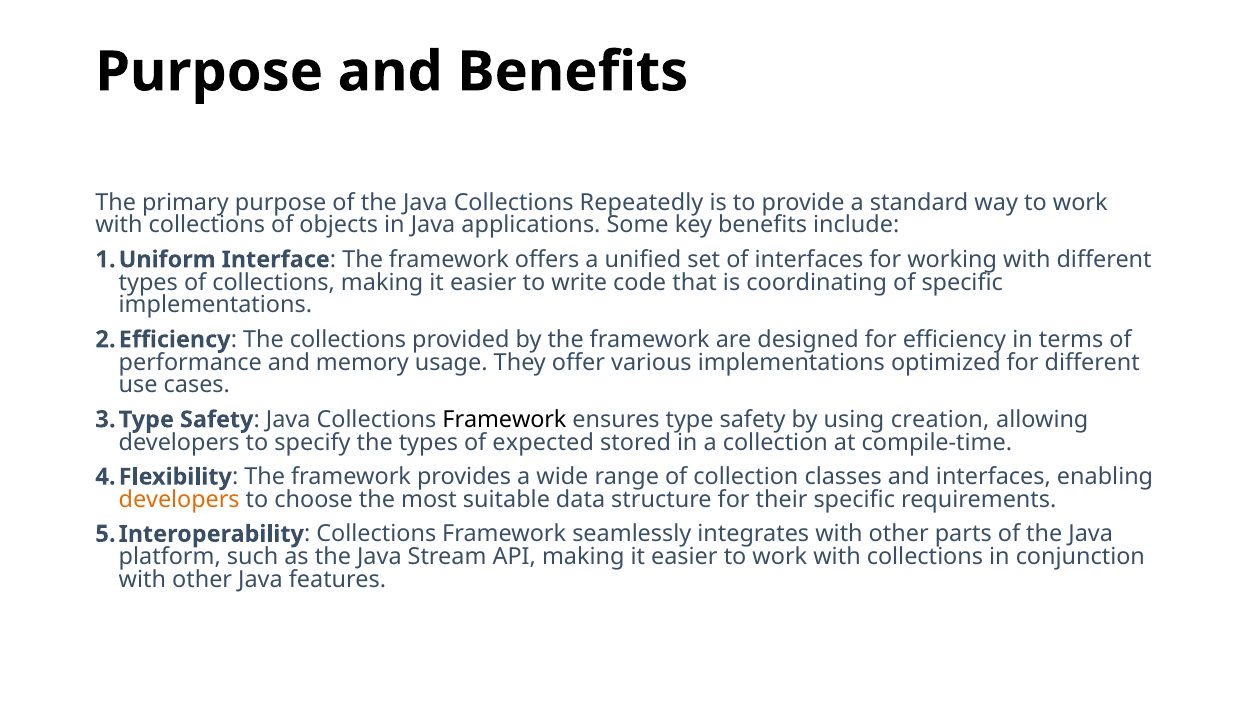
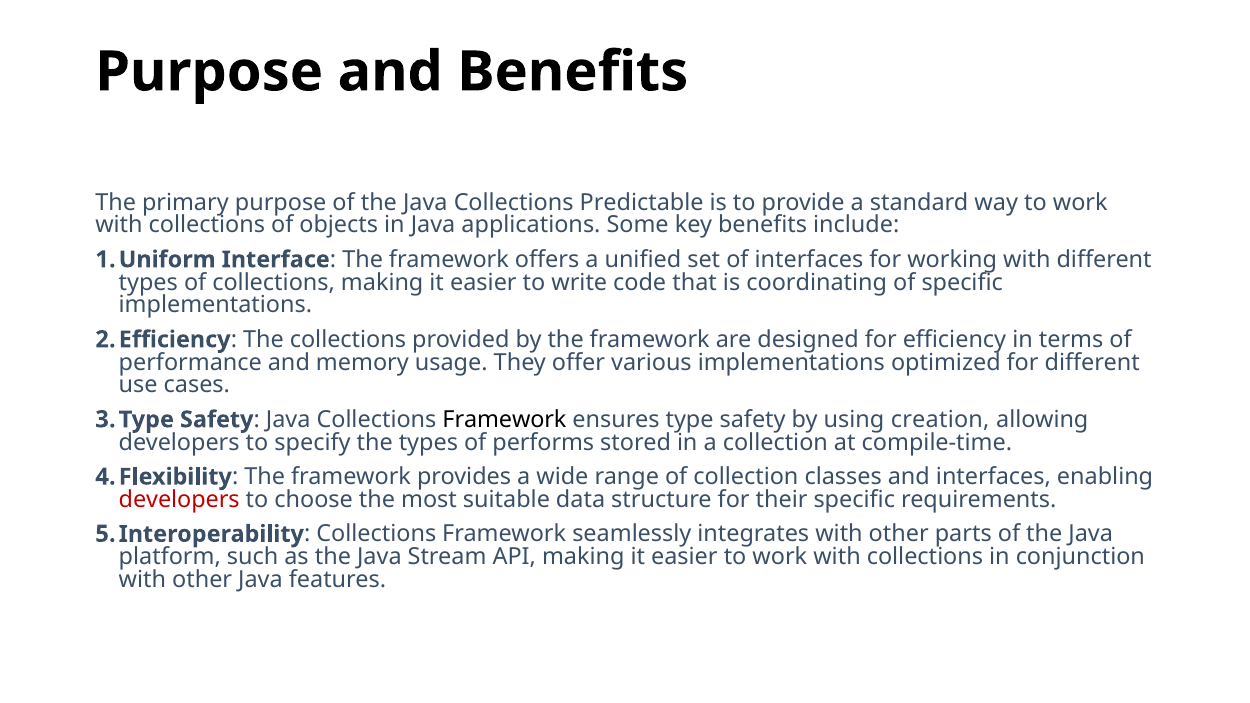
Repeatedly: Repeatedly -> Predictable (642, 202)
expected: expected -> performs (543, 442)
developers colour: orange -> red (179, 500)
